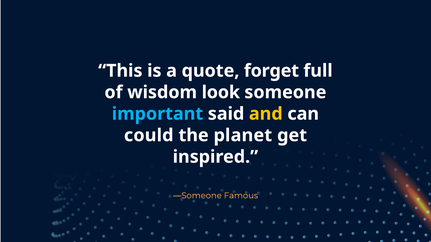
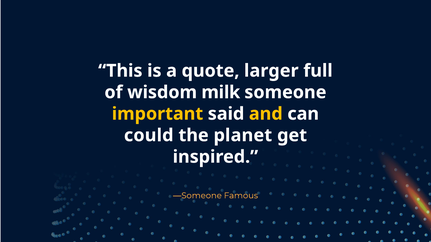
forget: forget -> larger (271, 71)
look: look -> milk (221, 92)
important colour: light blue -> yellow (157, 114)
